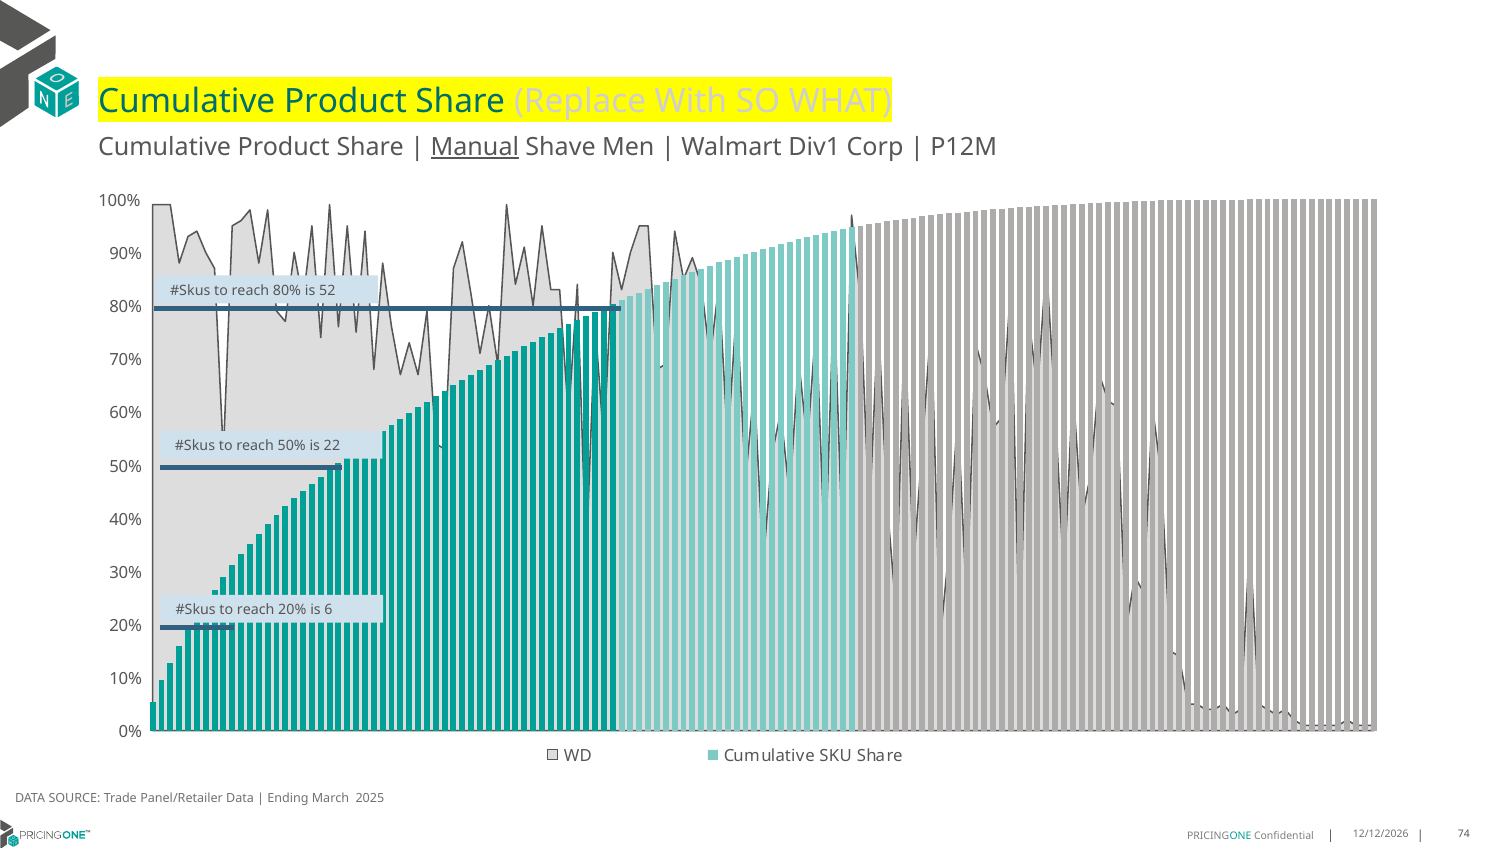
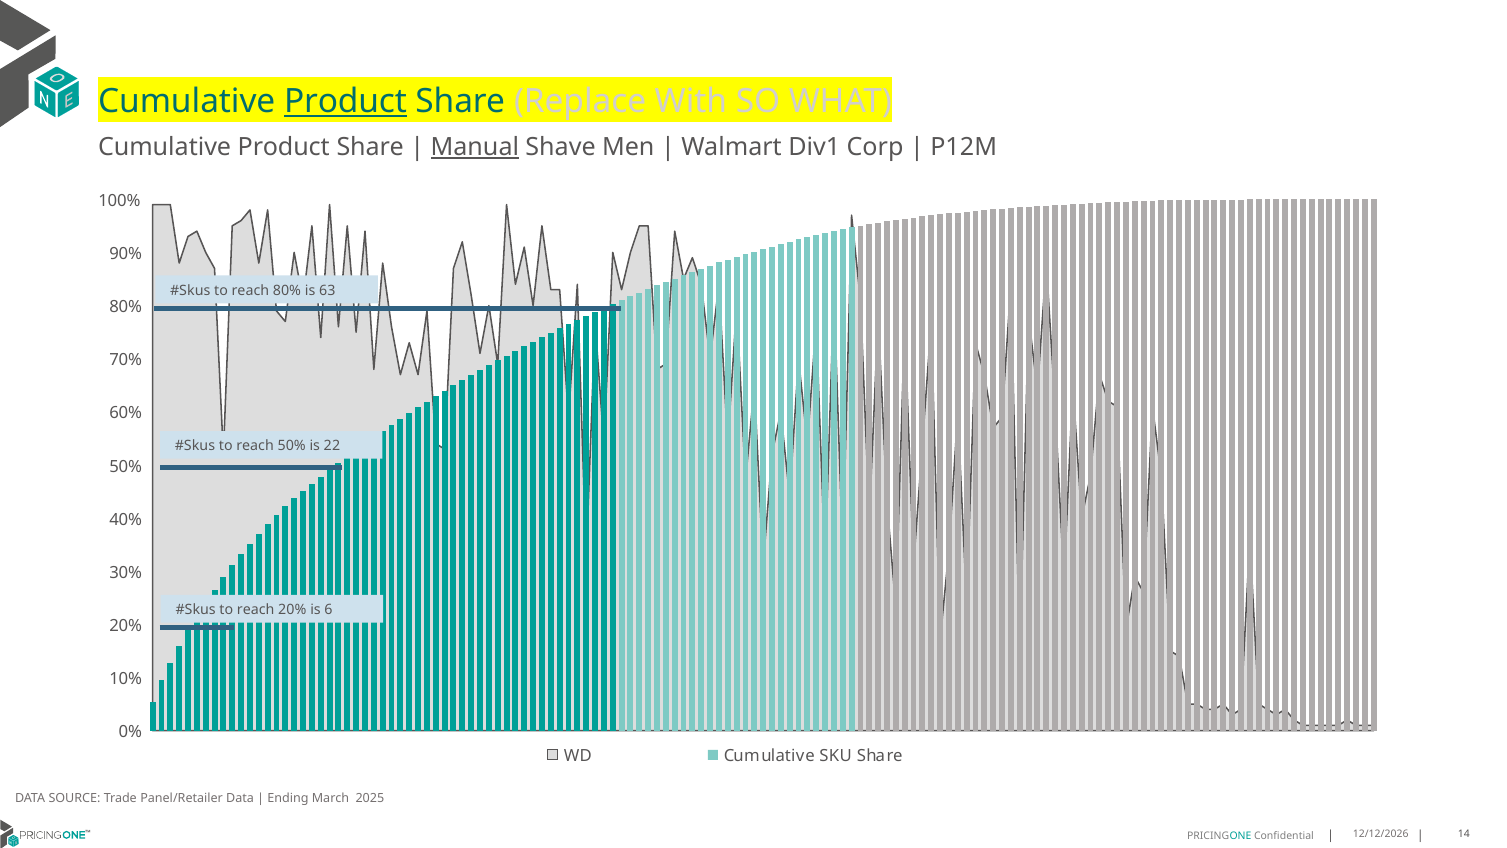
Product underline: none -> present (345, 101)
52: 52 -> 63 (327, 290)
74: 74 -> 14 (1464, 833)
